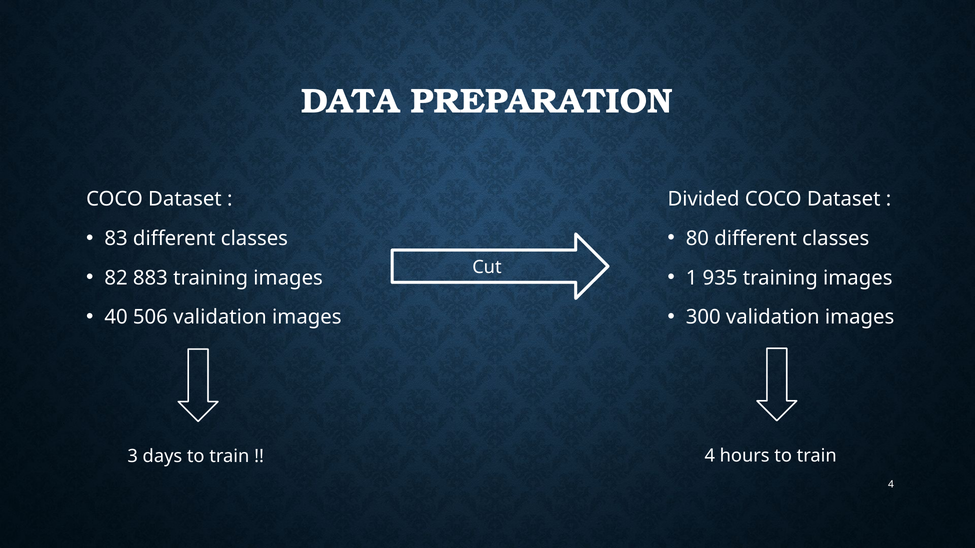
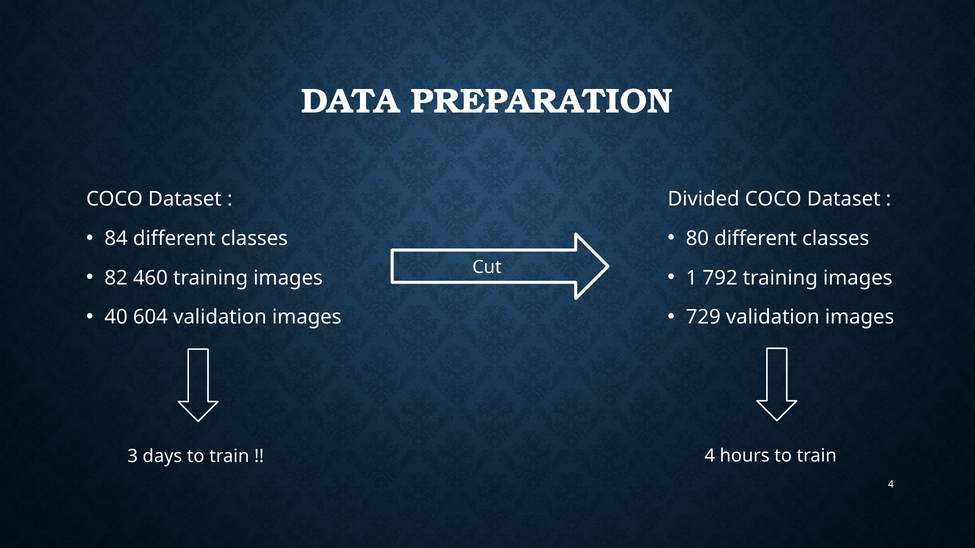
83: 83 -> 84 (116, 239)
883: 883 -> 460 (150, 278)
935: 935 -> 792 (720, 278)
506: 506 -> 604 (150, 318)
300: 300 -> 729 (703, 317)
